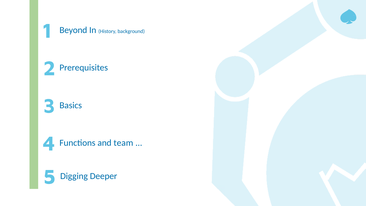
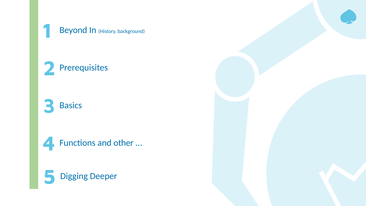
team: team -> other (123, 143)
